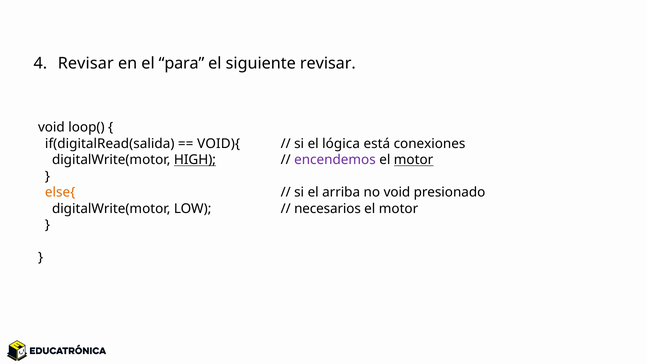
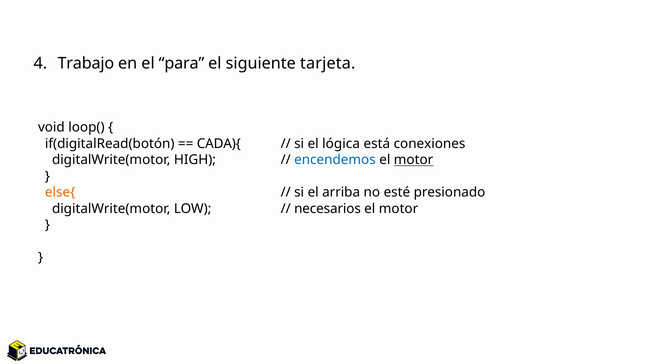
Revisar: Revisar -> Trabajo (86, 64)
siguiente revisar: revisar -> tarjeta (328, 64)
if(digitalRead(salida: if(digitalRead(salida -> if(digitalRead(botón (110, 144)
VOID){: VOID){ -> CADA){ (219, 144)
HIGH underline: present -> none (195, 160)
encendemos colour: purple -> blue (335, 160)
no void: void -> esté (397, 192)
